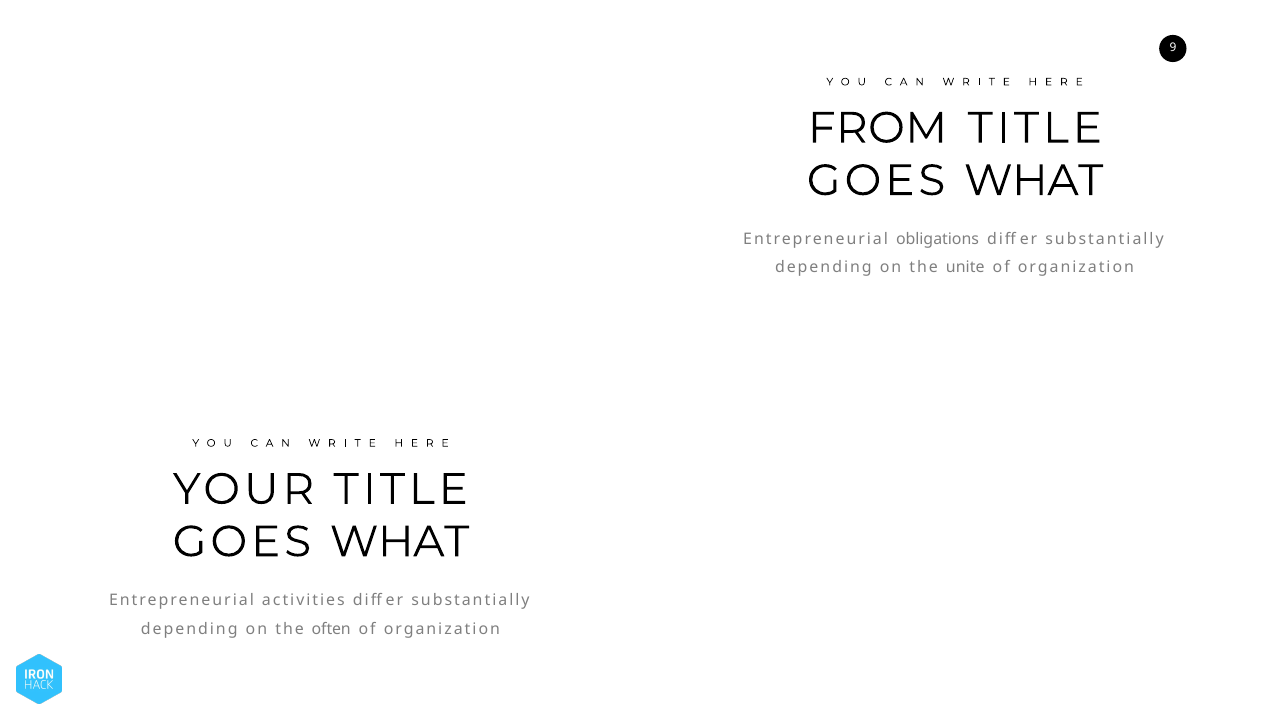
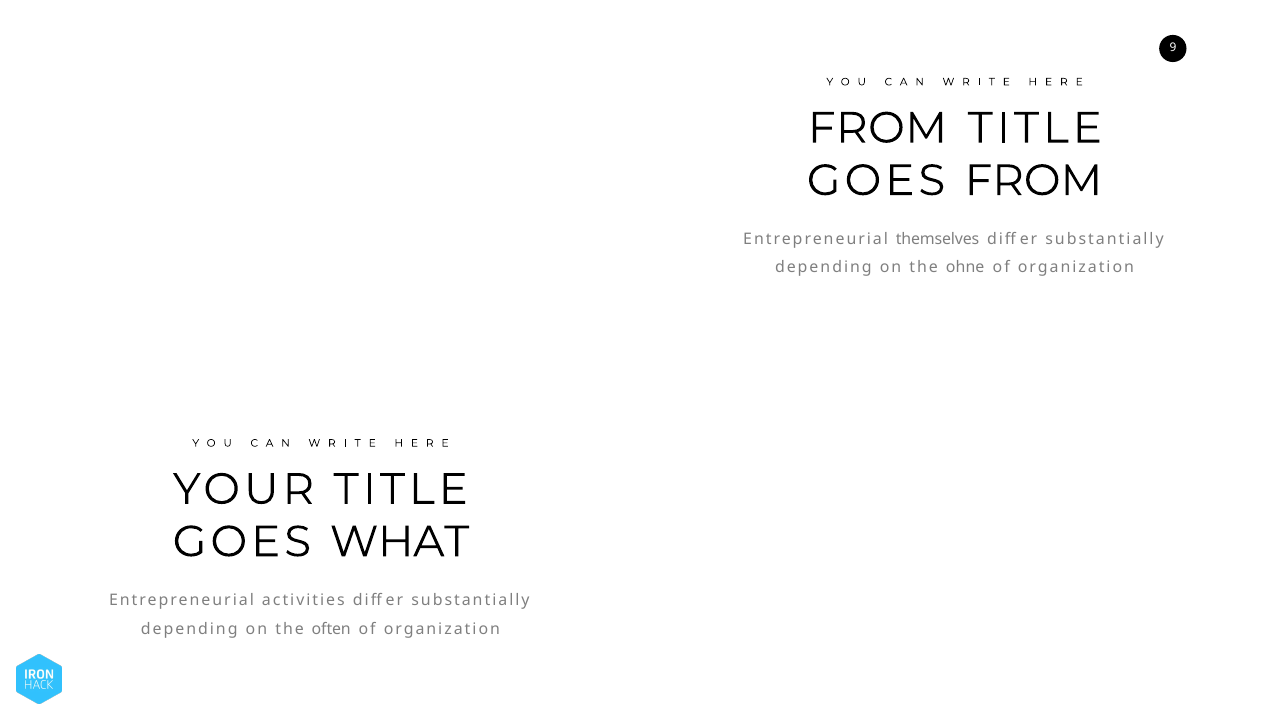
WHAT: WHAT -> FROM (1033, 181)
obligations: obligations -> themselves (938, 239)
unite: unite -> ohne (965, 268)
